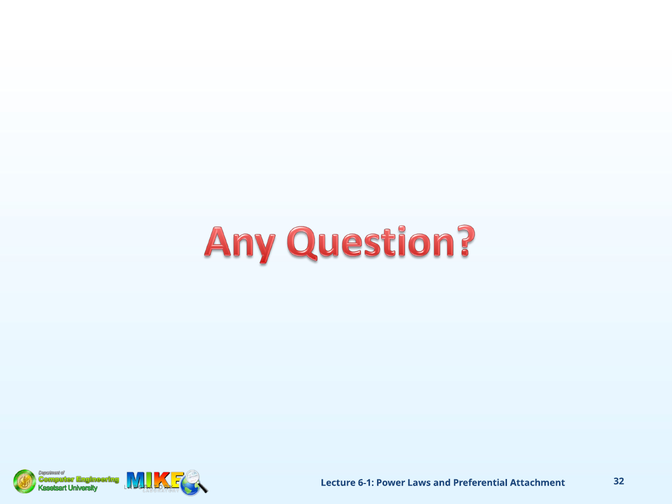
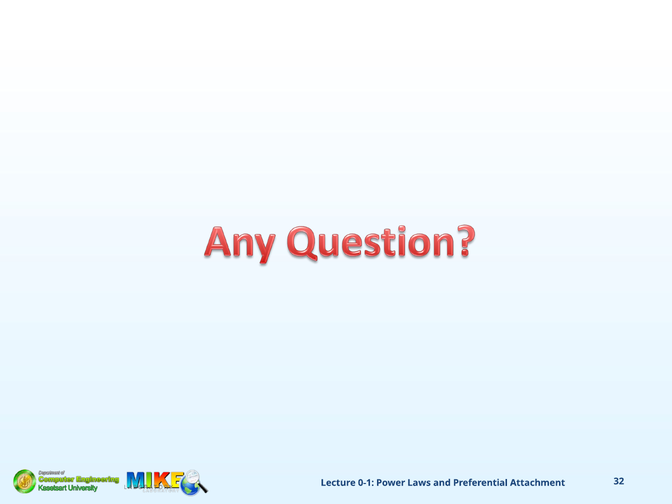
6-1: 6-1 -> 0-1 (366, 483)
